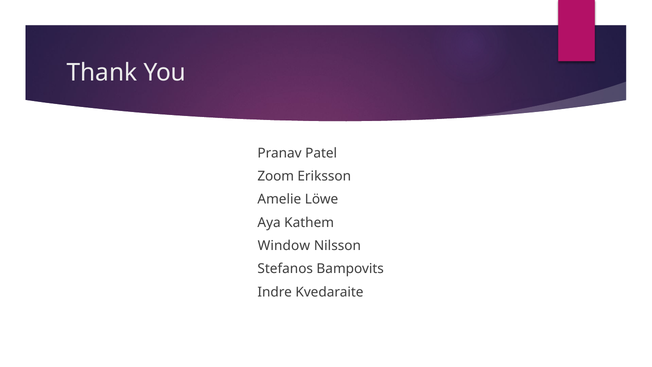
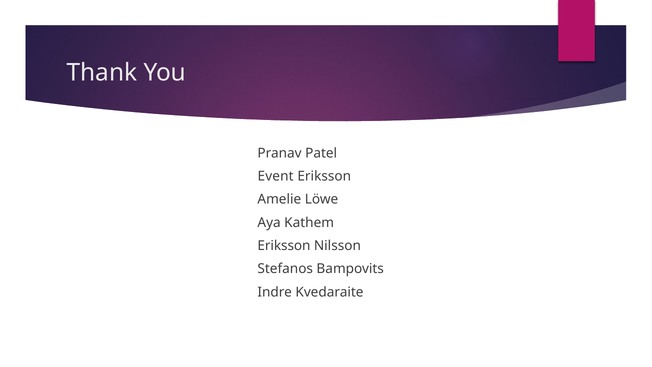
Zoom: Zoom -> Event (276, 176)
Window: Window -> Eriksson (284, 246)
